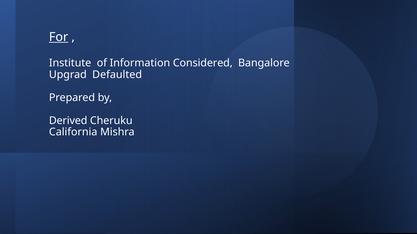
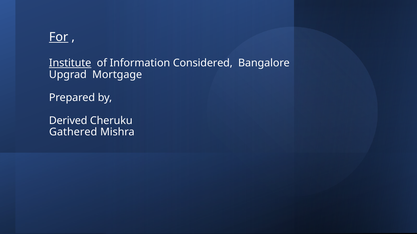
Institute underline: none -> present (70, 63)
Defaulted: Defaulted -> Mortgage (117, 75)
California: California -> Gathered (73, 132)
